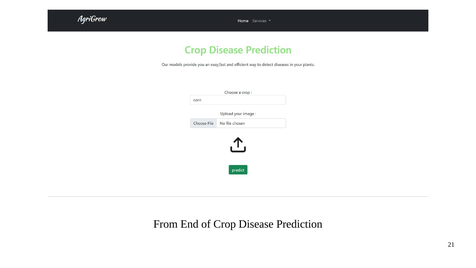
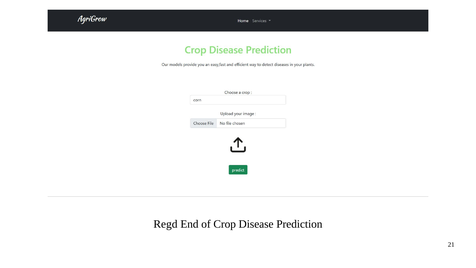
From: From -> Regd (165, 224)
